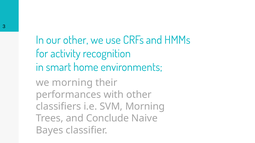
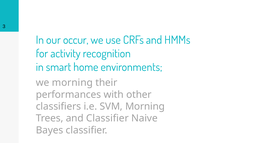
our other: other -> occur (76, 40)
and Conclude: Conclude -> Classifier (107, 119)
